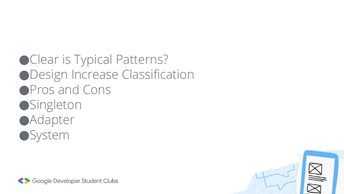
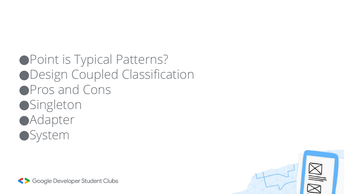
Clear: Clear -> Point (44, 60)
Increase: Increase -> Coupled (95, 75)
